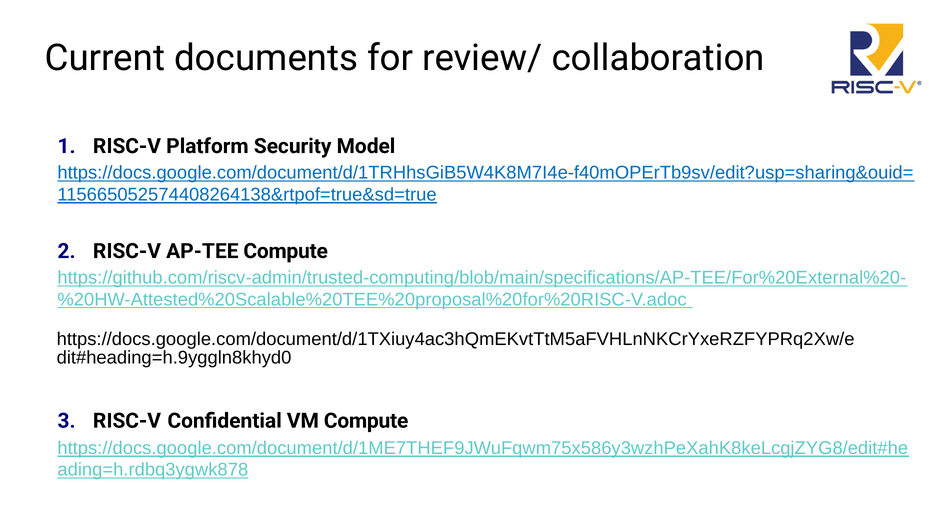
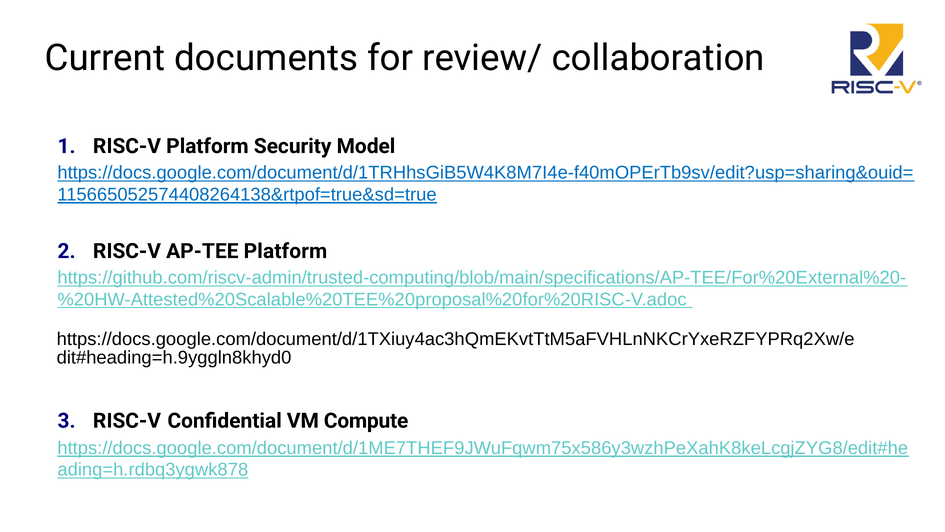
AP-TEE Compute: Compute -> Platform (285, 251)
